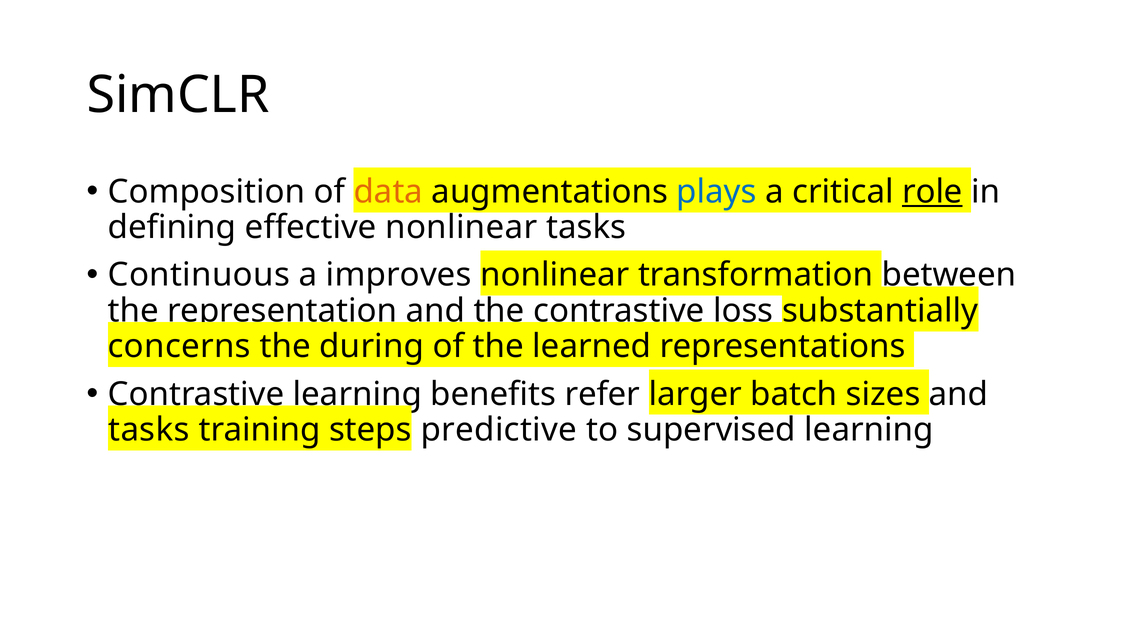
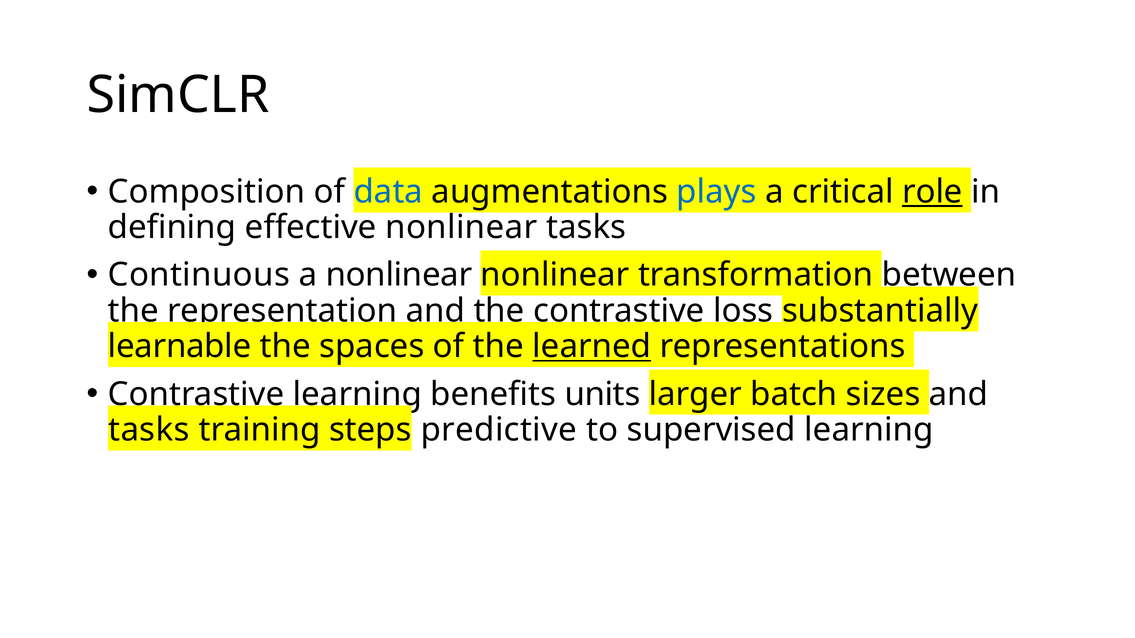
data colour: orange -> blue (388, 192)
a improves: improves -> nonlinear (399, 275)
concerns: concerns -> learnable (180, 347)
during: during -> spaces (372, 347)
learned underline: none -> present (592, 347)
refer: refer -> units (602, 394)
